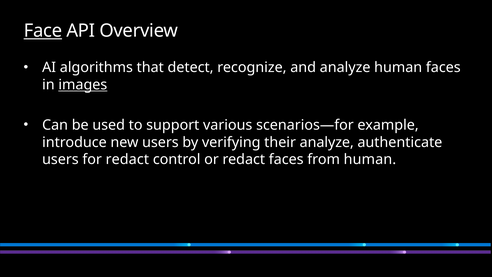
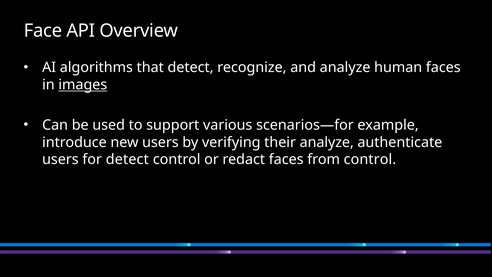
Face underline: present -> none (43, 31)
for redact: redact -> detect (127, 159)
from human: human -> control (370, 159)
